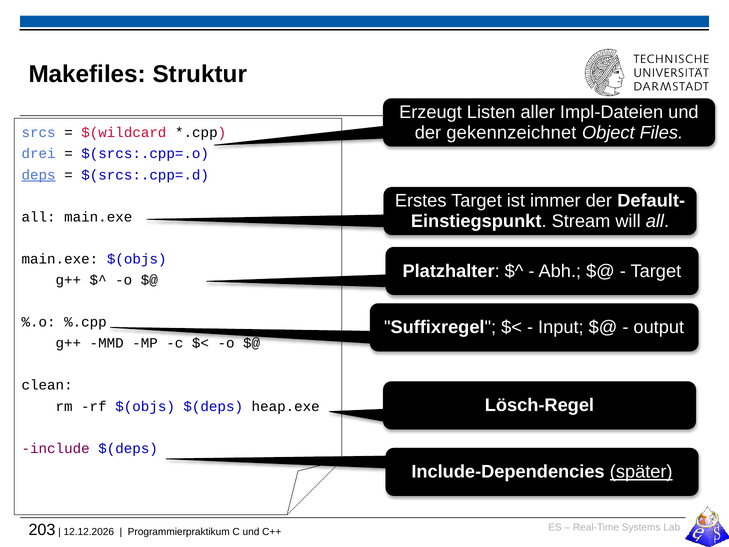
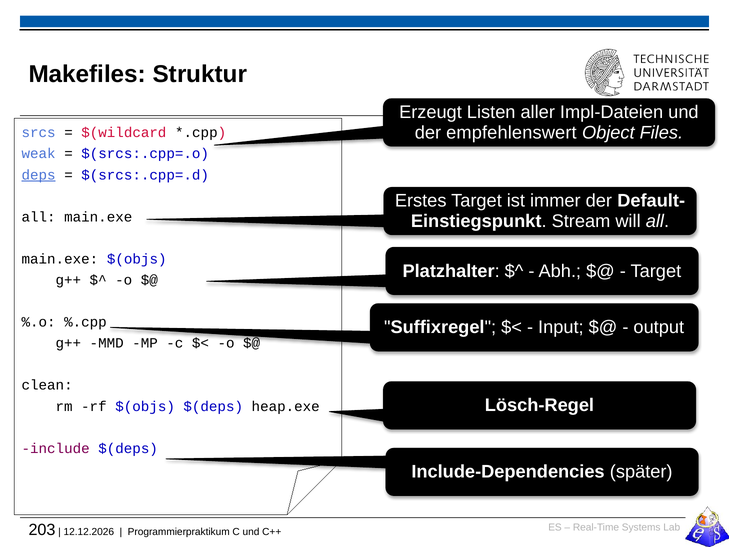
gekennzeichnet: gekennzeichnet -> empfehlenswert (511, 133)
drei: drei -> weak (39, 154)
später underline: present -> none (641, 472)
